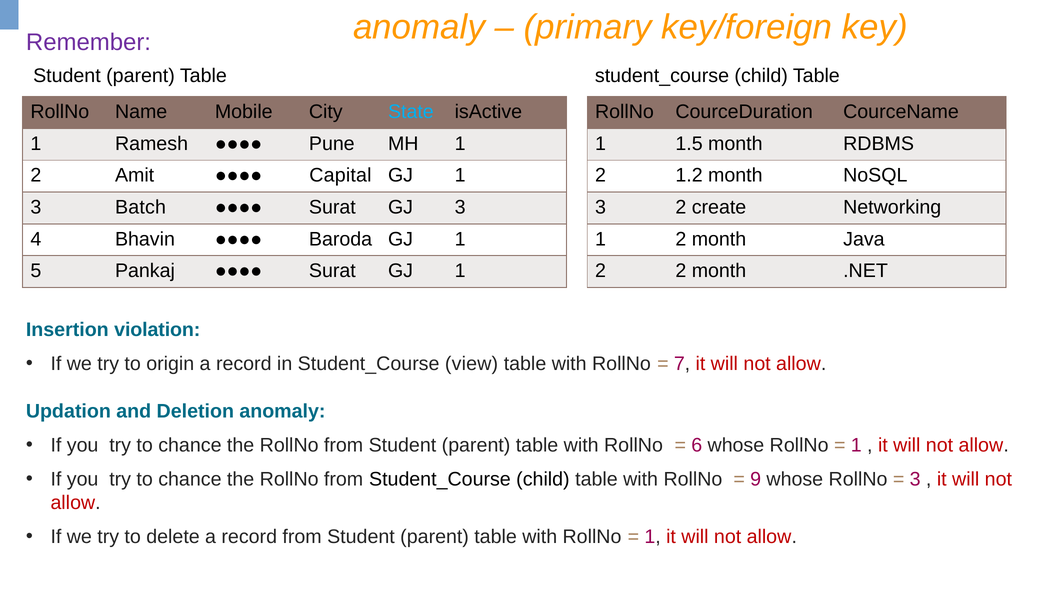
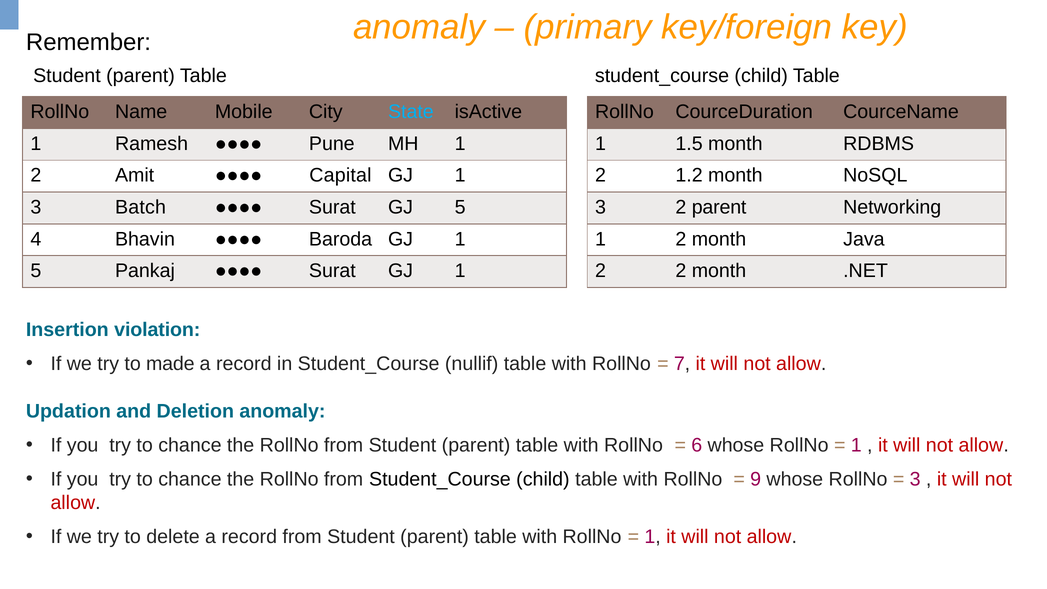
Remember colour: purple -> black (88, 42)
GJ 3: 3 -> 5 (460, 207)
2 create: create -> parent (719, 207)
origin: origin -> made (170, 364)
view: view -> nullif (472, 364)
